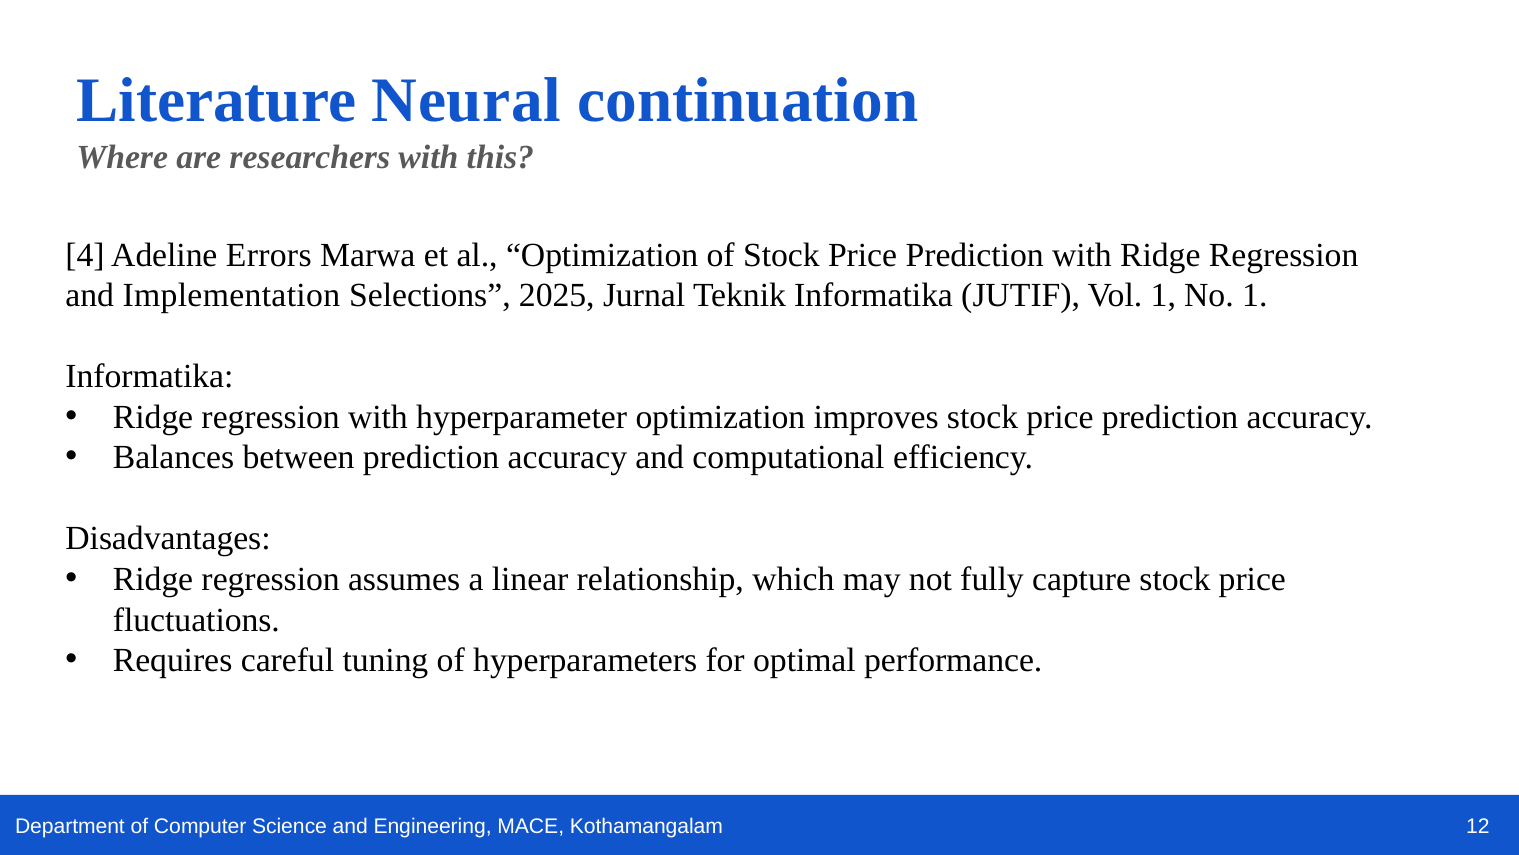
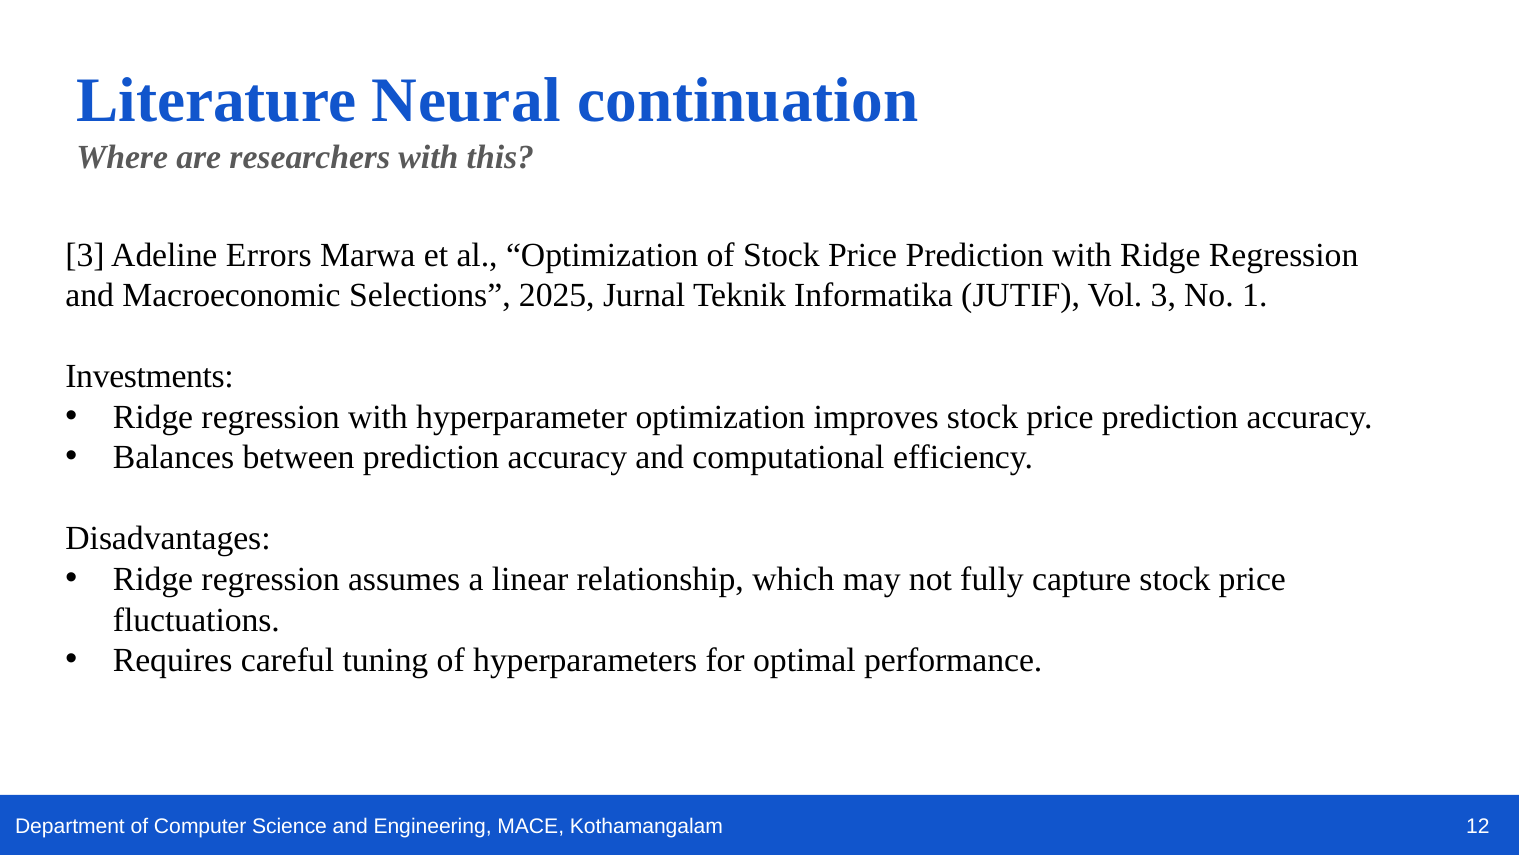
4: 4 -> 3 (85, 255)
Implementation: Implementation -> Macroeconomic (232, 296)
Vol 1: 1 -> 3 (1163, 296)
Informatika: Informatika -> Investments (150, 377)
